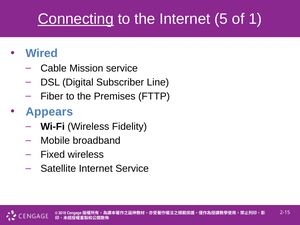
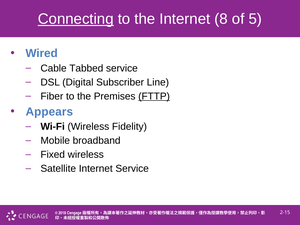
5: 5 -> 8 (221, 19)
1: 1 -> 5 (255, 19)
Mission: Mission -> Tabbed (86, 68)
FTTP underline: none -> present (154, 96)
